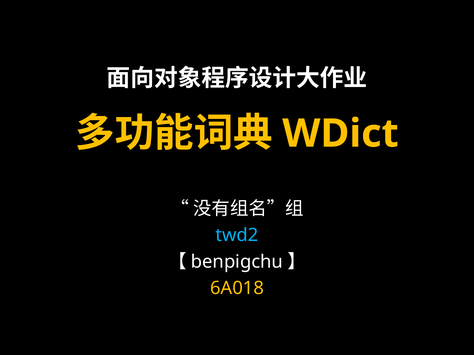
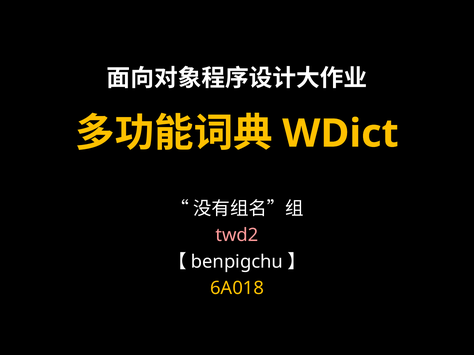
twd2 colour: light blue -> pink (237, 236)
